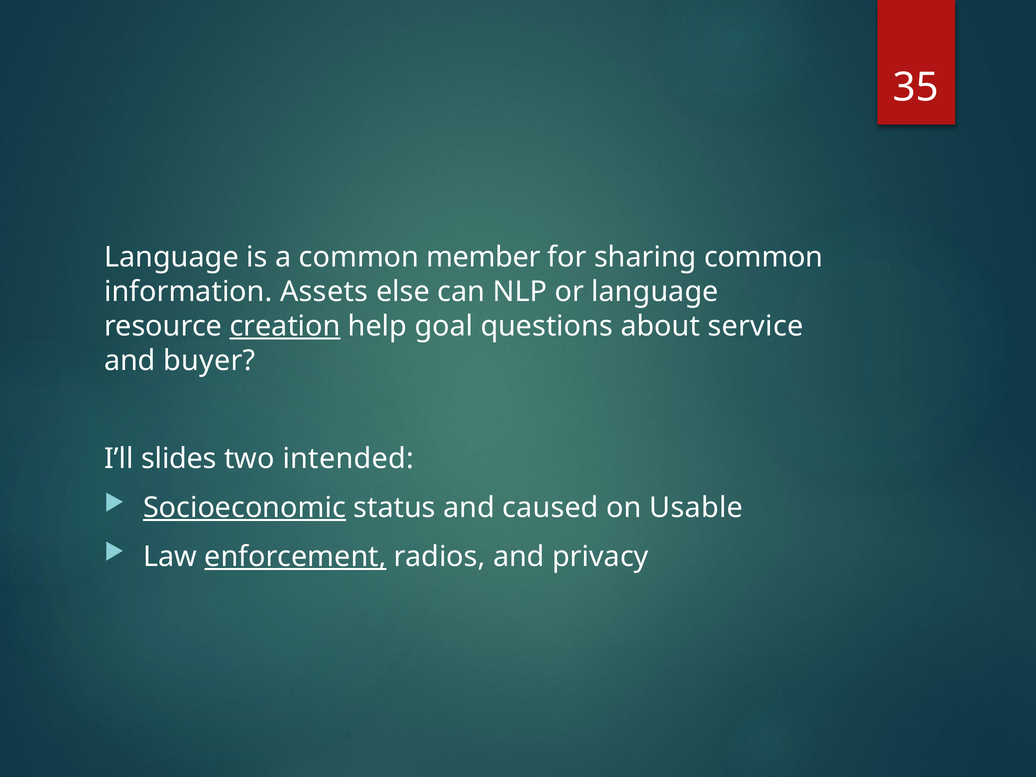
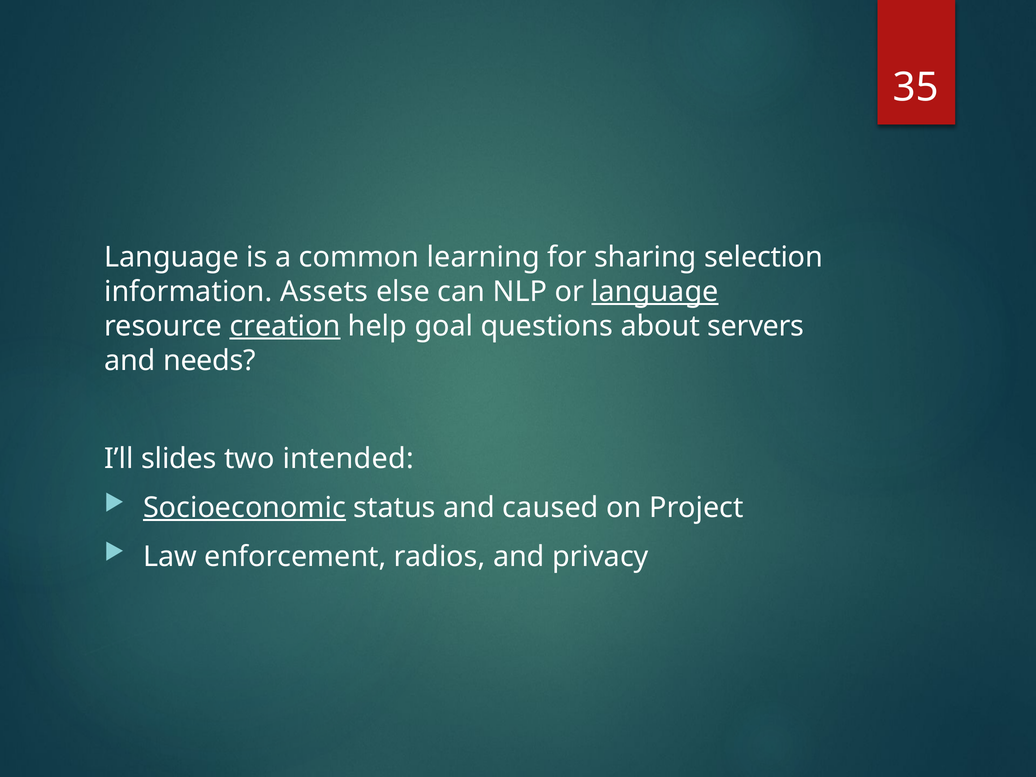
member: member -> learning (483, 257)
sharing common: common -> selection (764, 257)
language underline: none -> present (655, 292)
service: service -> servers (756, 326)
buyer: buyer -> needs (209, 361)
Usable: Usable -> Project (696, 508)
enforcement underline: present -> none (295, 557)
